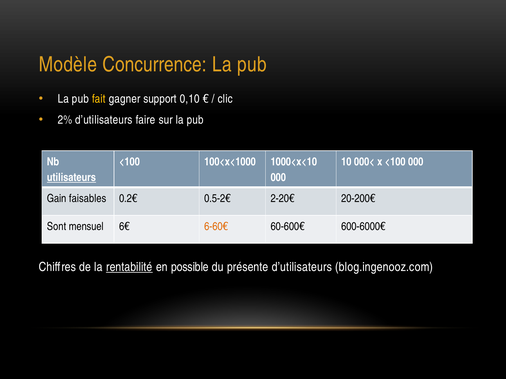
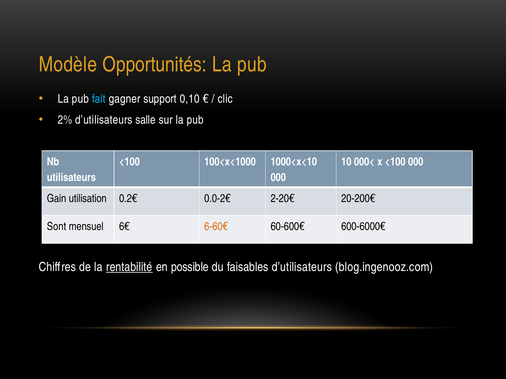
Concurrence: Concurrence -> Opportunités (155, 65)
fait colour: yellow -> light blue (99, 99)
faire: faire -> salle (146, 120)
utilisateurs underline: present -> none (71, 178)
faisables: faisables -> utilisation (88, 199)
0.5-2€: 0.5-2€ -> 0.0-2€ (218, 199)
présente: présente -> faisables (248, 267)
